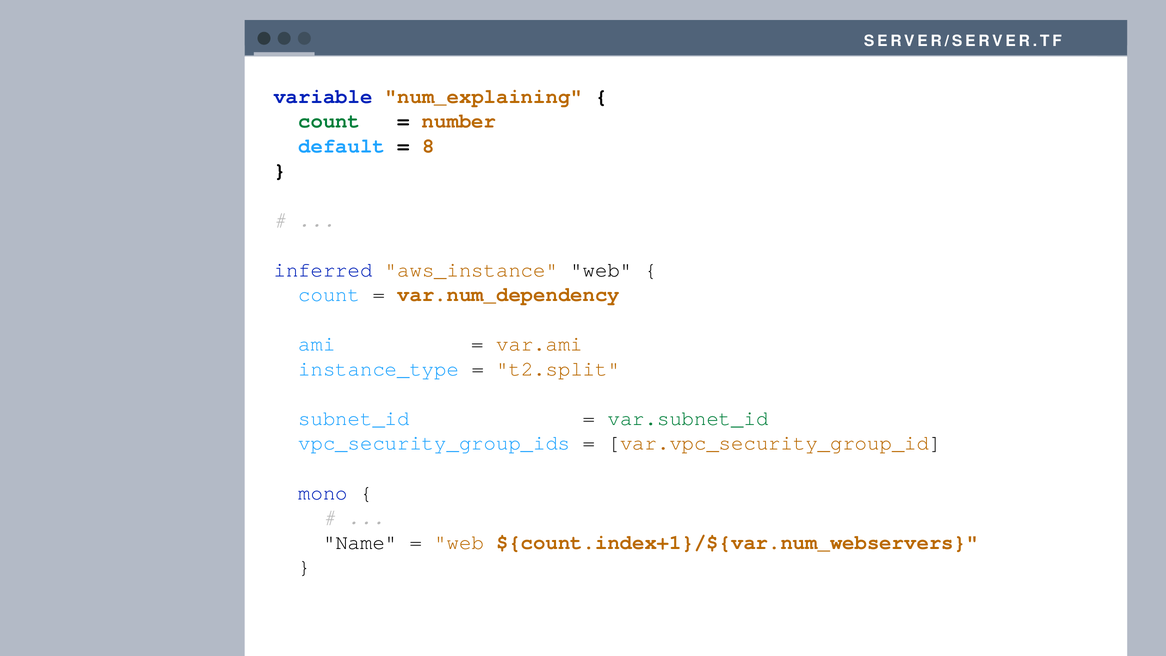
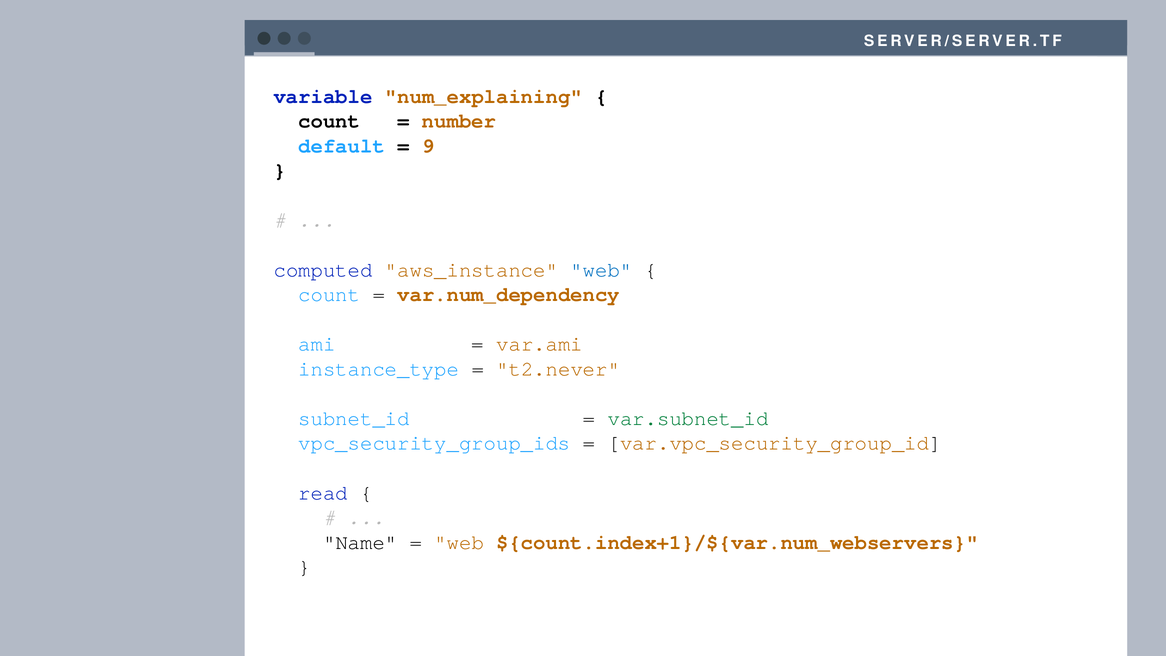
count colour: green -> black (329, 121)
8: 8 -> 9 (428, 146)
inferred: inferred -> computed (323, 270)
web colour: black -> blue (601, 270)
t2.split: t2.split -> t2.never (558, 369)
mono: mono -> read (323, 493)
